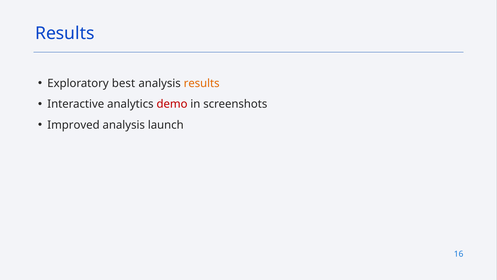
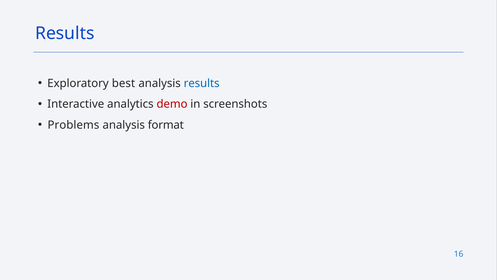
results colour: orange -> blue (202, 83)
Improved: Improved -> Problems (73, 125)
launch: launch -> format (166, 125)
